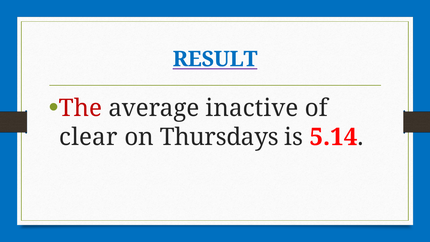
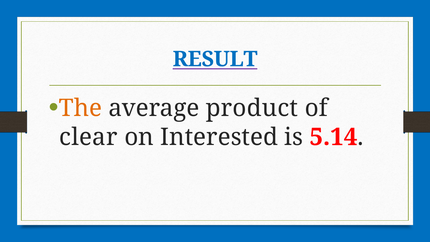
The colour: red -> orange (81, 108)
inactive: inactive -> product (252, 108)
Thursdays: Thursdays -> Interested (219, 137)
